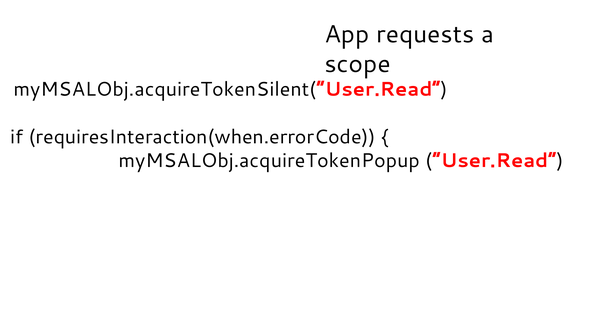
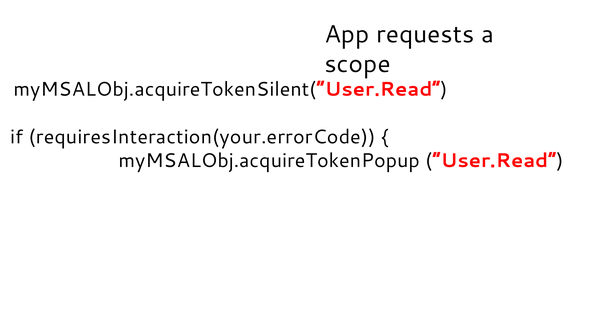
requiresInteraction(when.errorCode: requiresInteraction(when.errorCode -> requiresInteraction(your.errorCode (202, 137)
